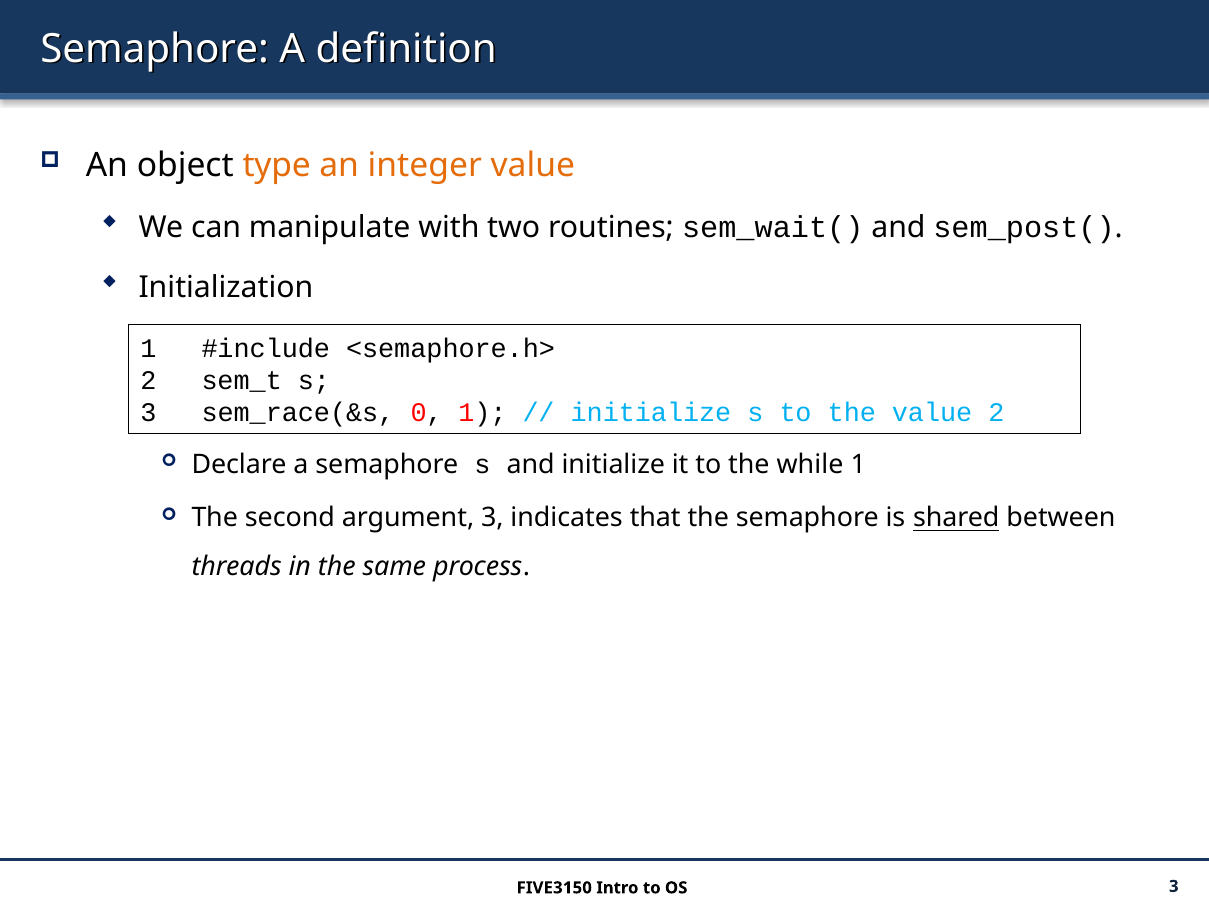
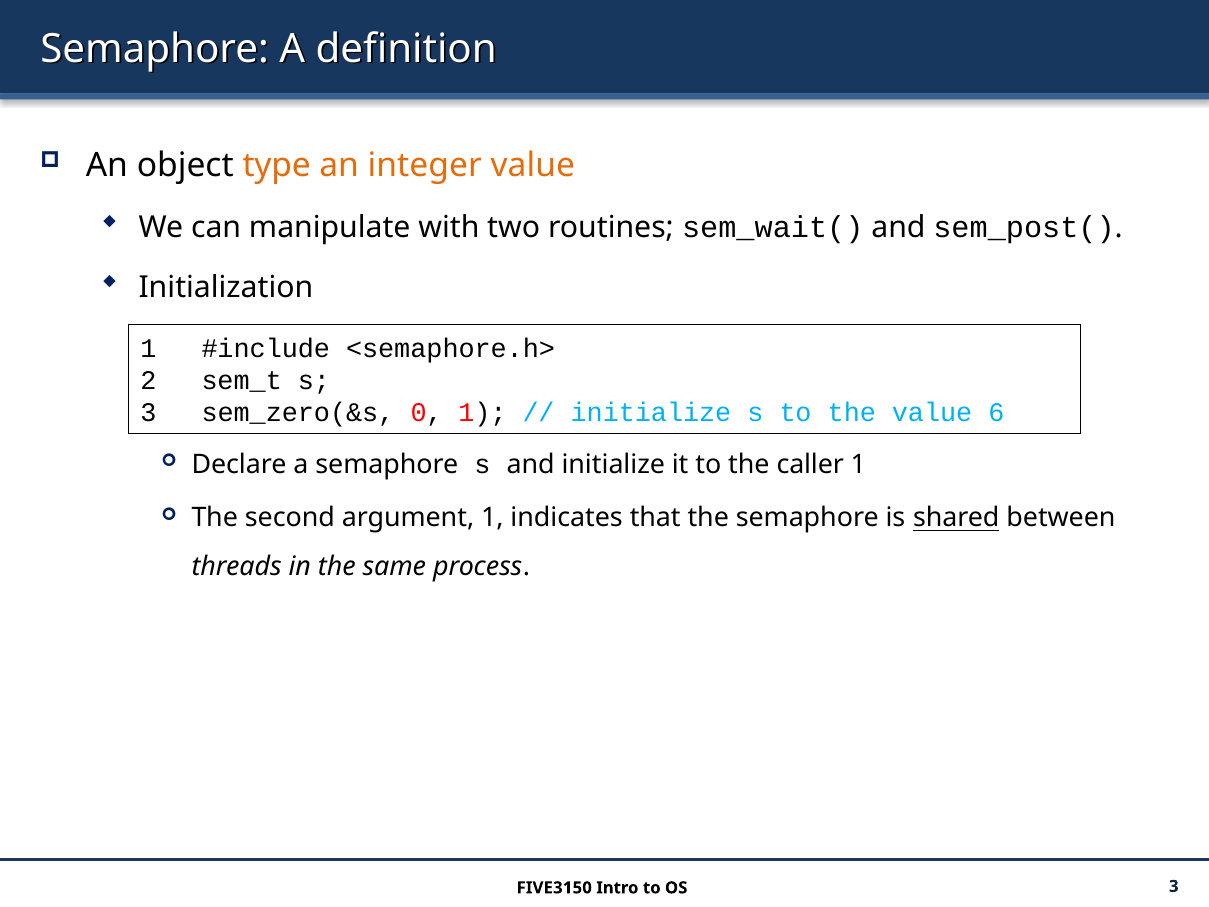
sem_race(&s: sem_race(&s -> sem_zero(&s (298, 413)
value 2: 2 -> 6 (996, 413)
while: while -> caller (810, 464)
argument 3: 3 -> 1 (492, 518)
